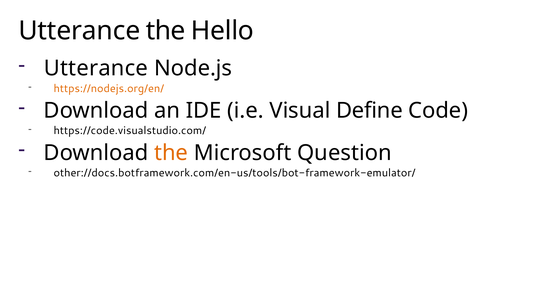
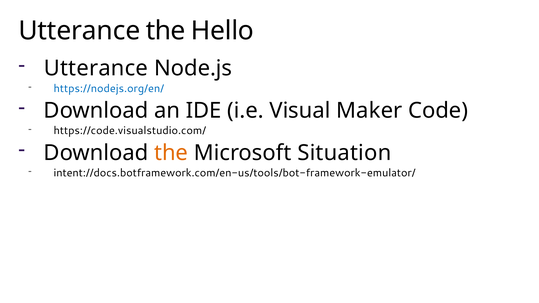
https://nodejs.org/en/ colour: orange -> blue (109, 88)
Define: Define -> Maker (369, 111)
Question: Question -> Situation (344, 153)
other://docs.botframework.com/en-us/tools/bot-framework-emulator/: other://docs.botframework.com/en-us/tools/bot-framework-emulator/ -> intent://docs.botframework.com/en-us/tools/bot-framework-emulator/ (235, 173)
